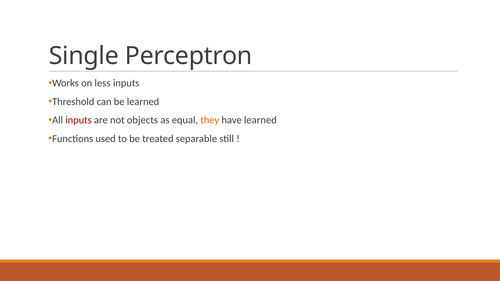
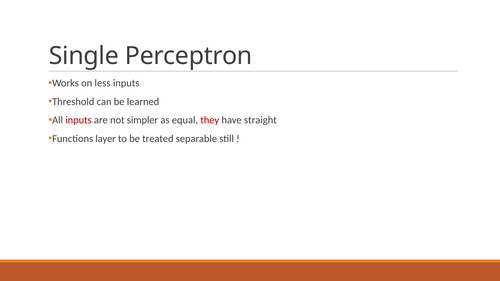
objects: objects -> simpler (143, 120)
they colour: orange -> red (210, 120)
have learned: learned -> straight (260, 120)
used: used -> layer (106, 139)
